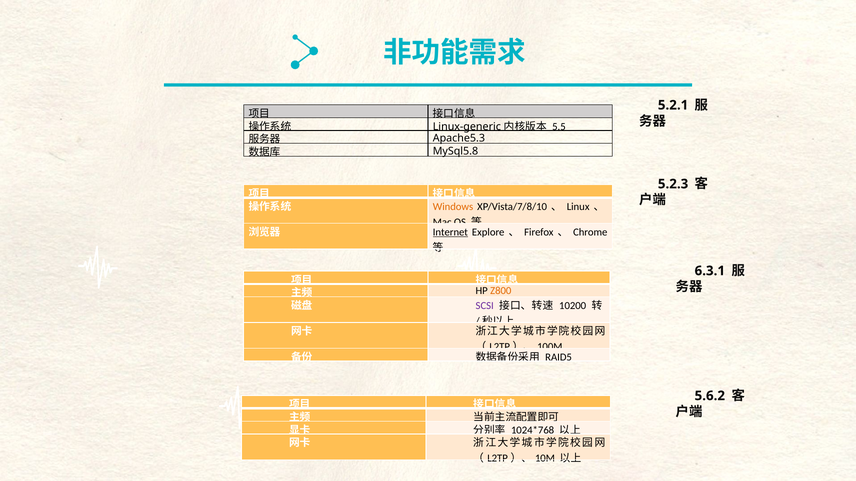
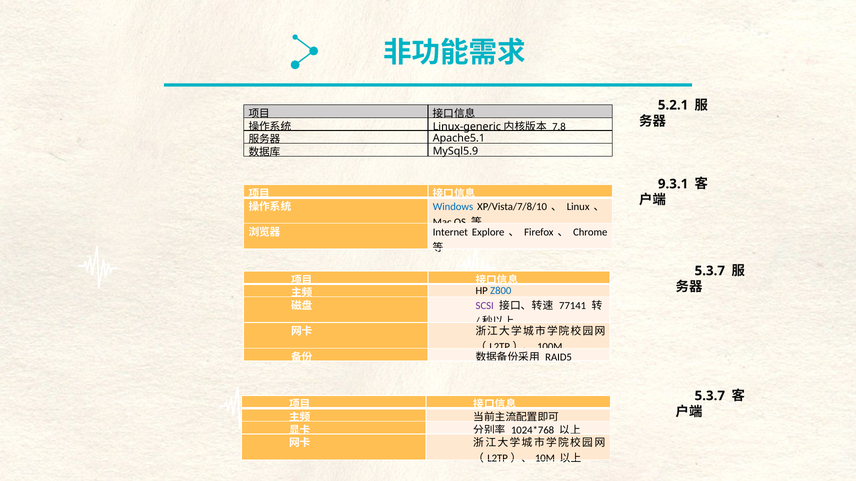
5.5: 5.5 -> 7.8 (559, 127)
Apache5.3: Apache5.3 -> Apache5.1 (459, 139)
MySql5.8: MySql5.8 -> MySql5.9 (455, 151)
5.2.3: 5.2.3 -> 9.3.1 (673, 184)
Windows colour: orange -> blue (453, 207)
Internet underline: present -> none (450, 232)
6.3.1: 6.3.1 -> 5.3.7 (710, 271)
Z800 colour: orange -> blue (501, 291)
10200: 10200 -> 77141 (573, 306)
5.6.2: 5.6.2 -> 5.3.7 (710, 396)
